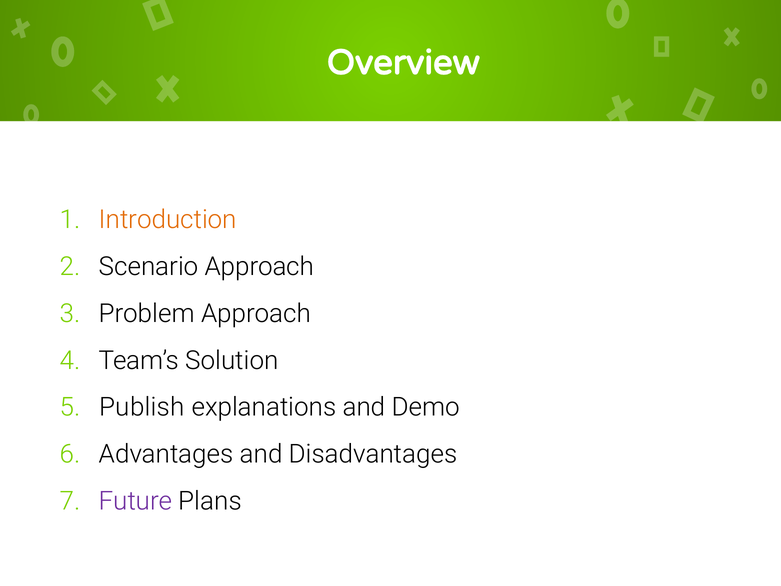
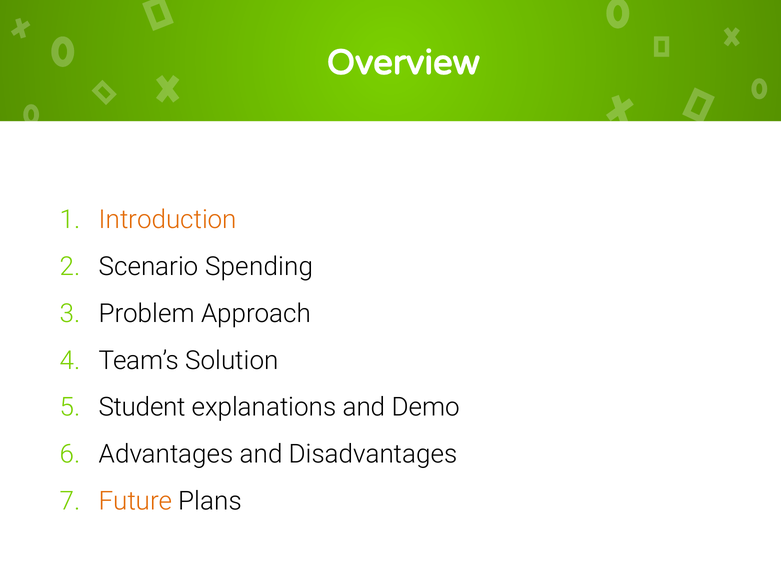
Scenario Approach: Approach -> Spending (259, 267)
Publish: Publish -> Student (142, 407)
Future colour: purple -> orange (135, 501)
